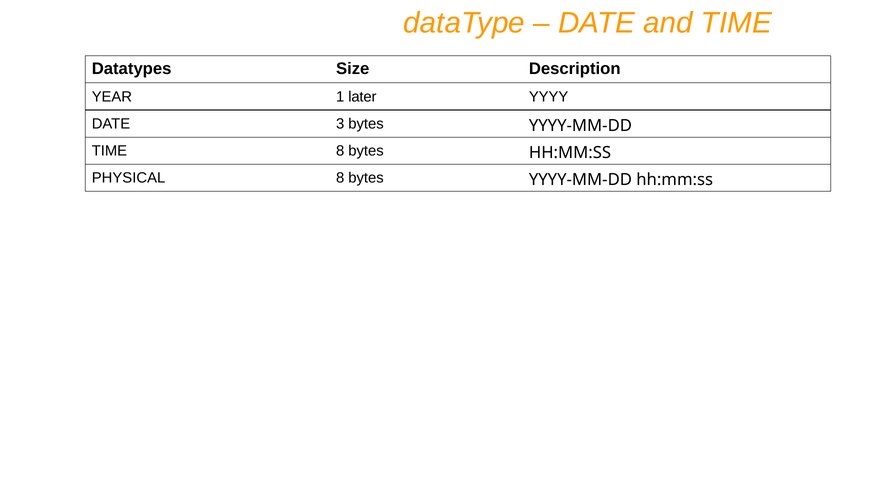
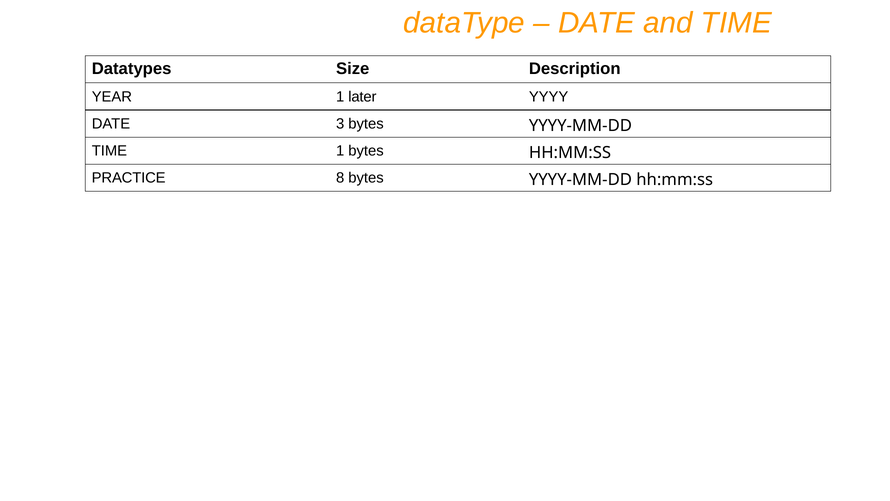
TIME 8: 8 -> 1 (340, 151)
PHYSICAL: PHYSICAL -> PRACTICE (129, 178)
